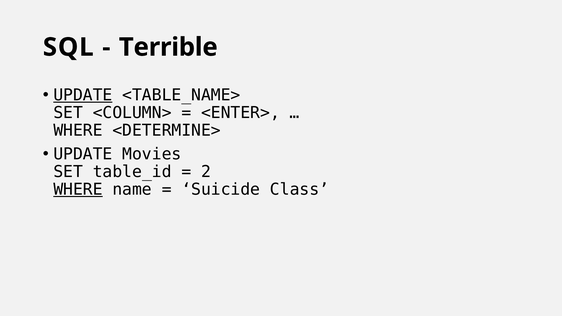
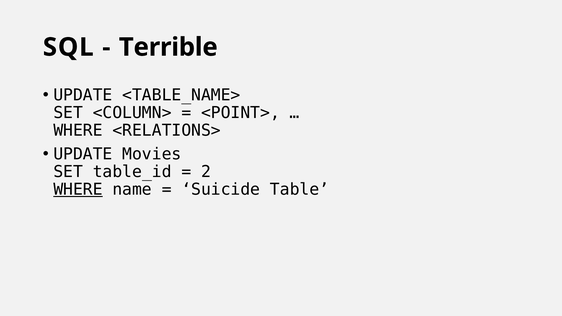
UPDATE underline: present -> none (83, 95)
<ENTER>: <ENTER> -> <POINT> (240, 113)
<DETERMINE>: <DETERMINE> -> <RELATIONS> (167, 131)
Class: Class -> Table (300, 190)
